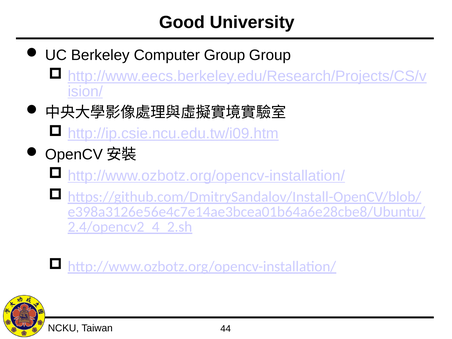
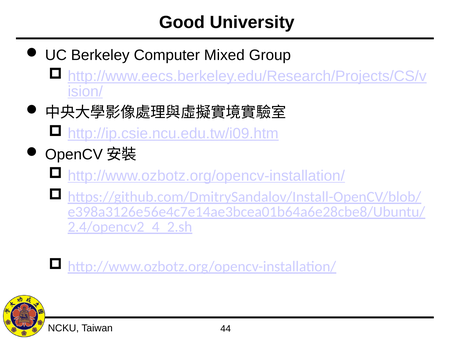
Computer Group: Group -> Mixed (224, 55)
